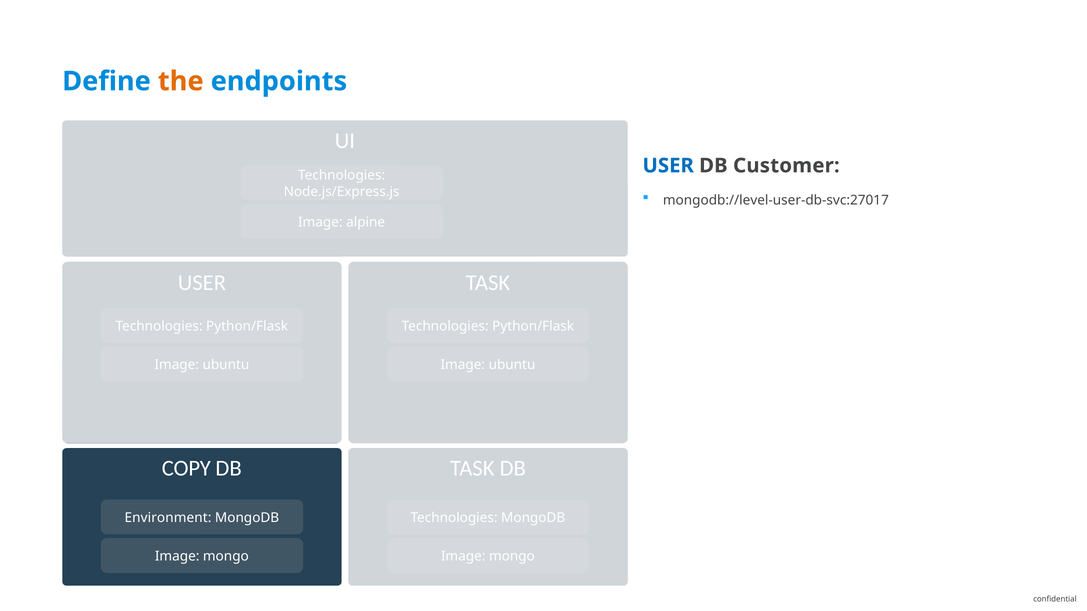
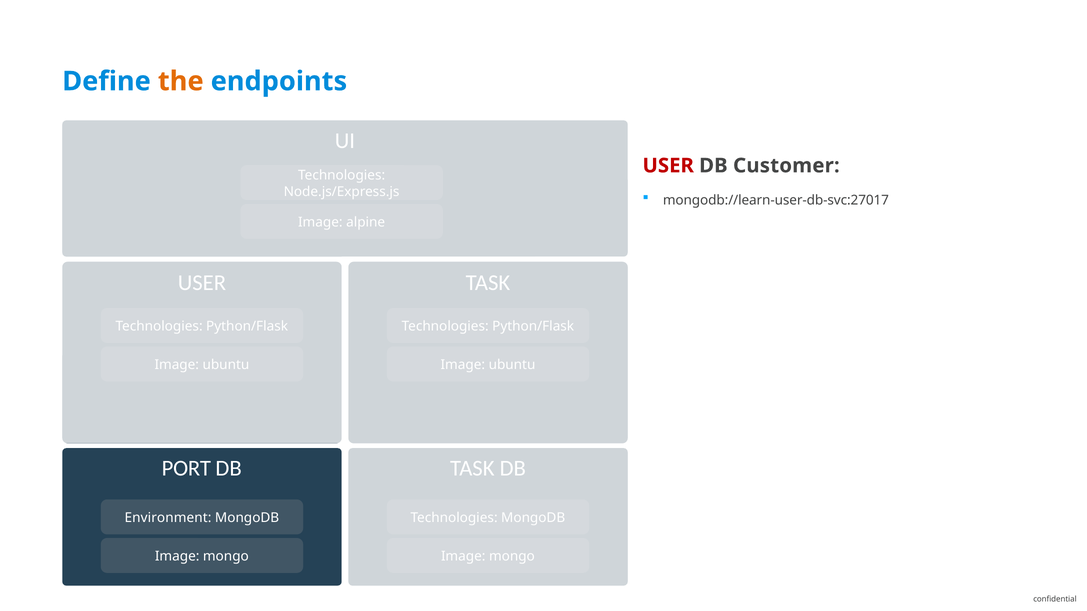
USER colour: blue -> red (668, 166)
mongodb://level-user-db-svc:27017: mongodb://level-user-db-svc:27017 -> mongodb://learn-user-db-svc:27017 (776, 200)
COPY: COPY -> PORT (186, 469)
